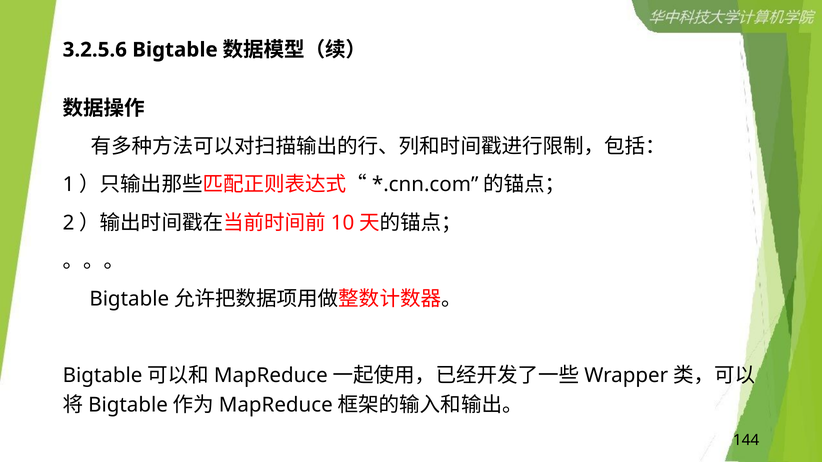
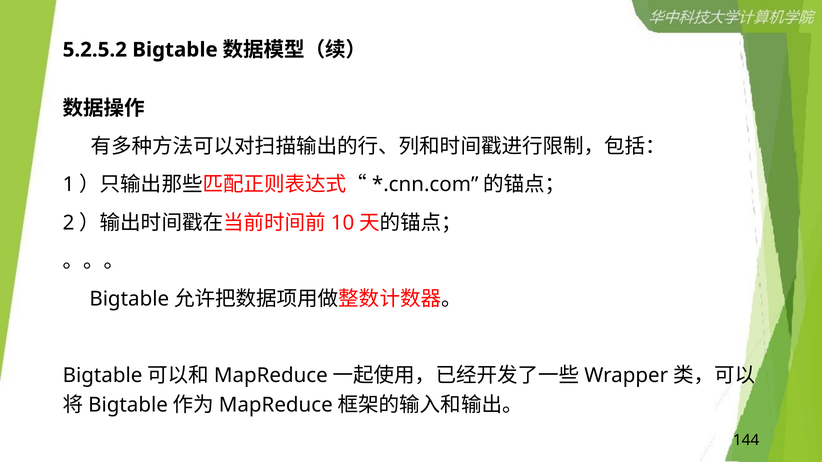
3.2.5.6: 3.2.5.6 -> 5.2.5.2 (95, 50)
